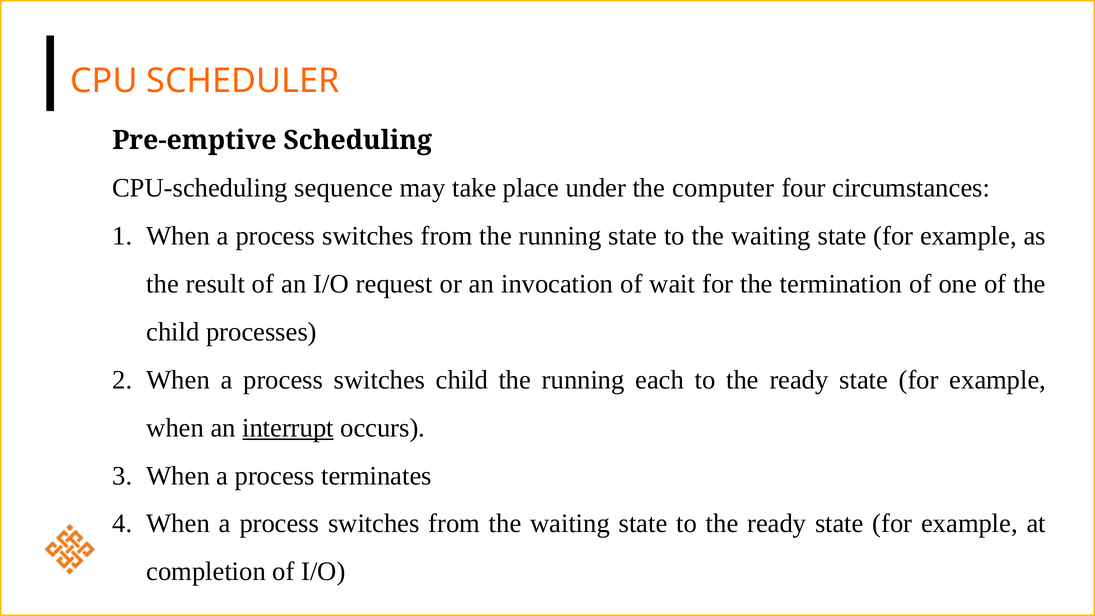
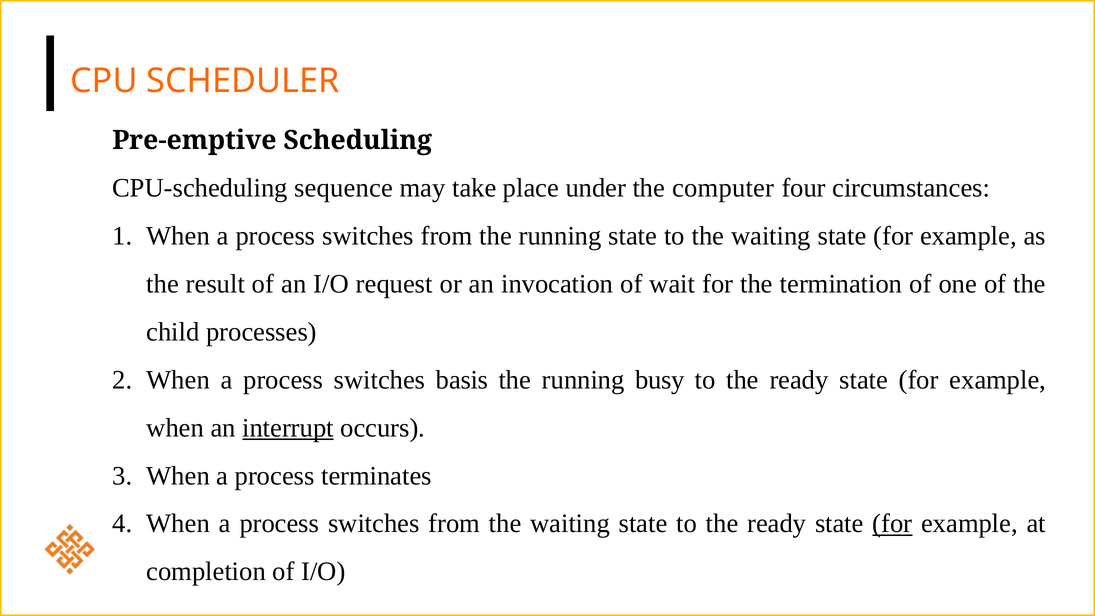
switches child: child -> basis (462, 380)
each: each -> busy (660, 380)
for underline: none -> present (892, 524)
